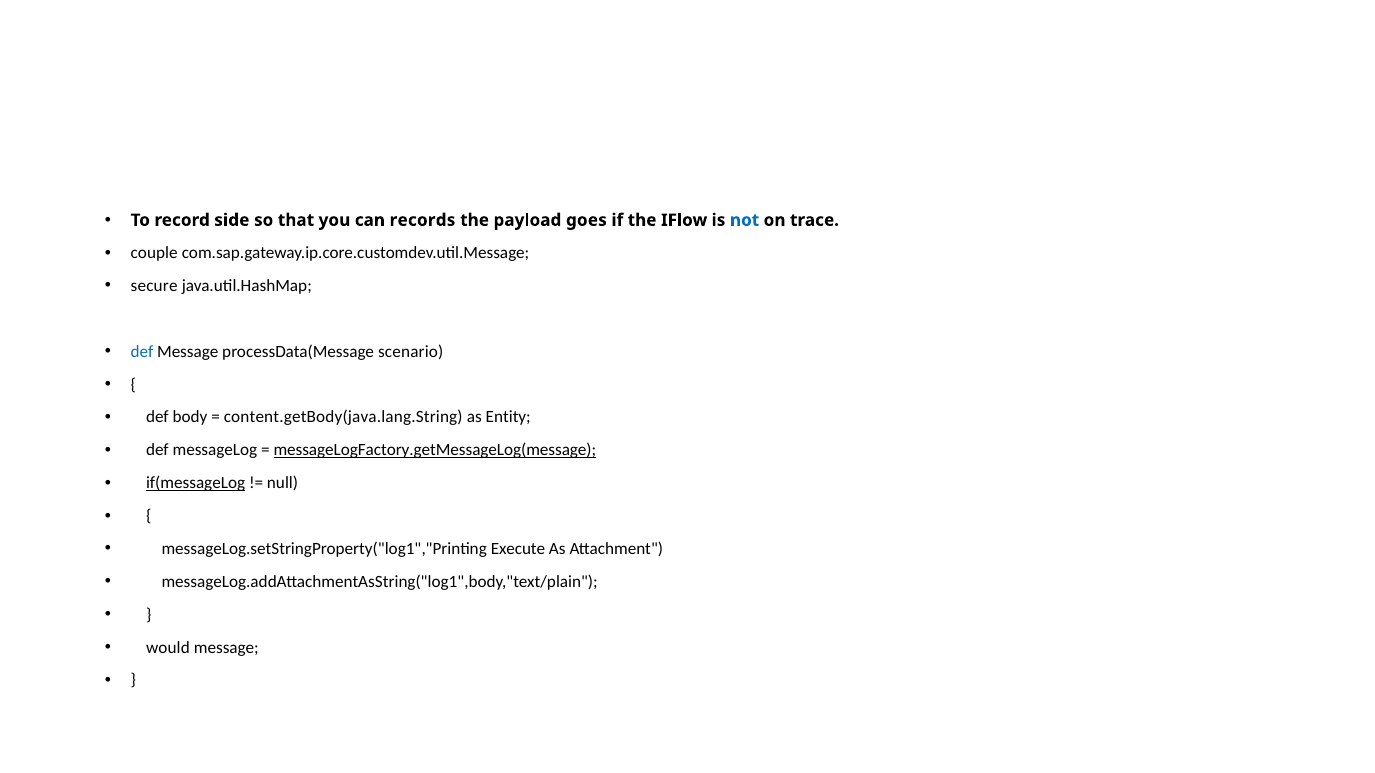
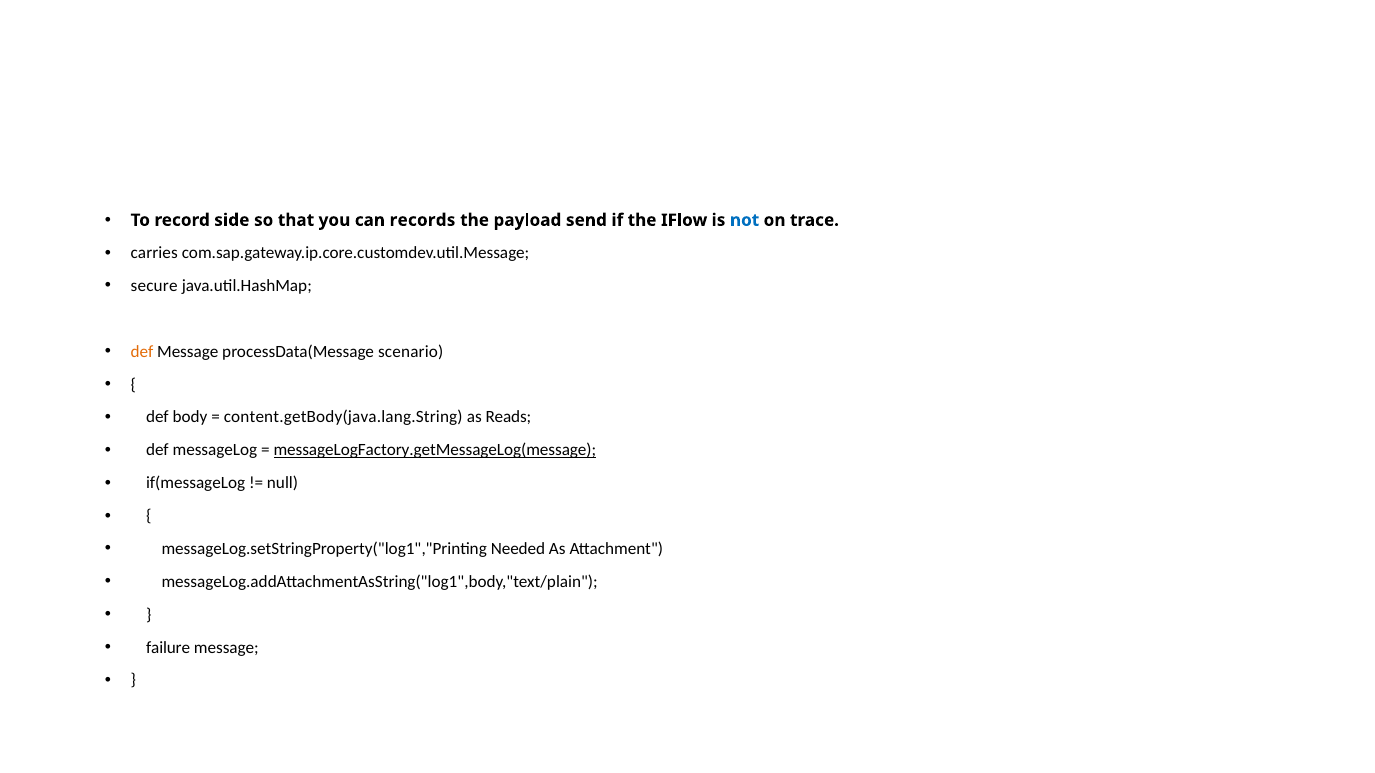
goes: goes -> send (586, 220)
couple: couple -> carries (154, 253)
def colour: blue -> orange (142, 352)
Entity: Entity -> Reads (508, 418)
if(messageLog underline: present -> none (196, 483)
Execute: Execute -> Needed (518, 549)
would: would -> failure (168, 648)
